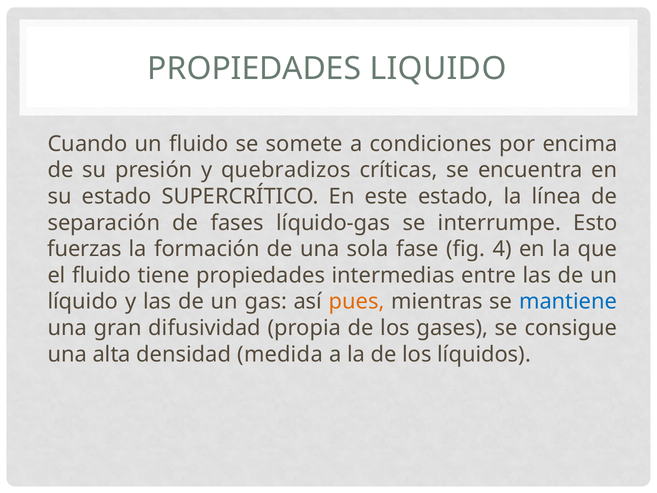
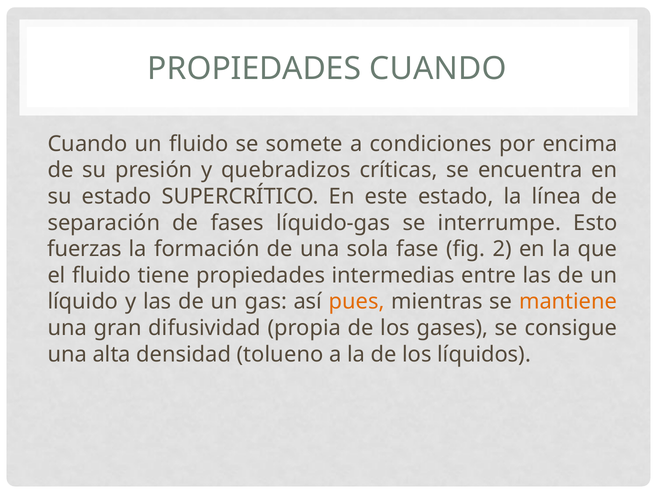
PROPIEDADES LIQUIDO: LIQUIDO -> CUANDO (438, 69)
4: 4 -> 2 (502, 249)
mantiene colour: blue -> orange (568, 302)
medida: medida -> tolueno (280, 354)
